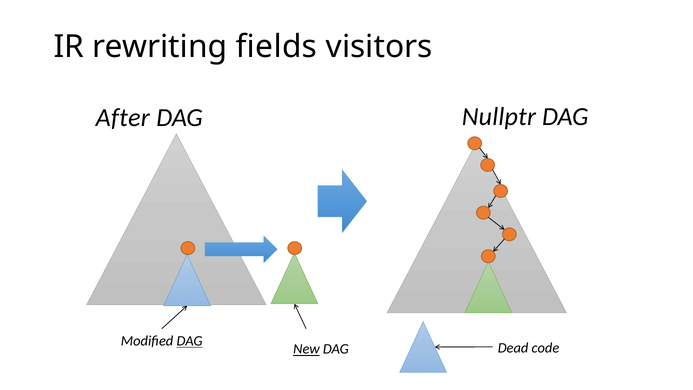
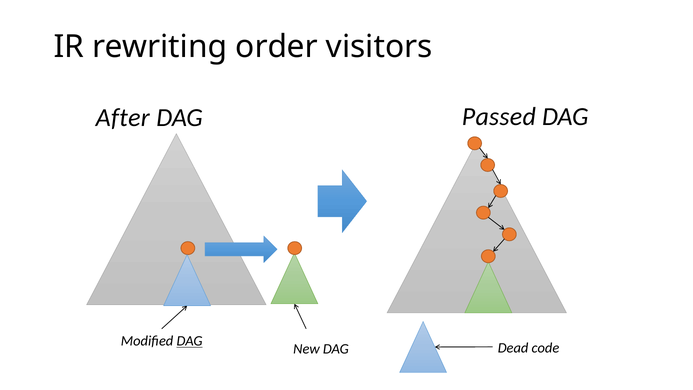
fields: fields -> order (277, 47)
Nullptr: Nullptr -> Passed (499, 117)
New underline: present -> none (306, 349)
